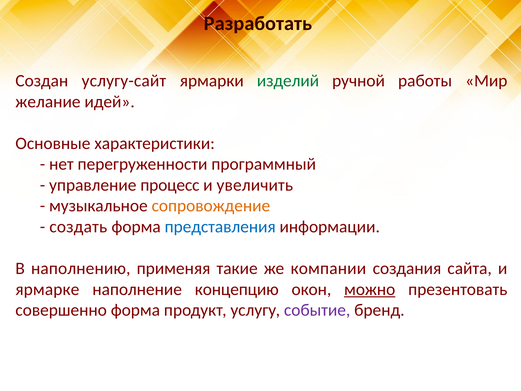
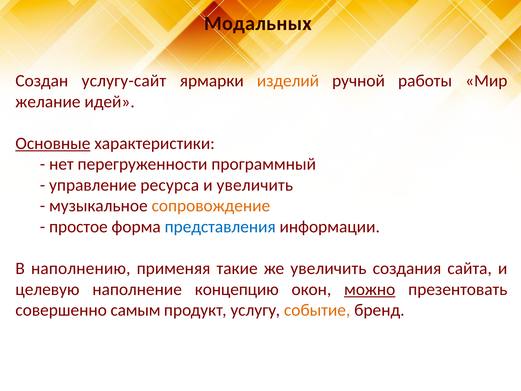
Разработать: Разработать -> Модальных (258, 23)
изделий colour: green -> orange (288, 81)
Основные underline: none -> present (53, 143)
процесс: процесс -> ресурса (170, 185)
создать: создать -> простое (78, 227)
же компании: компании -> увеличить (328, 268)
ярмарке: ярмарке -> целевую (47, 289)
совершенно форма: форма -> самым (136, 310)
событие colour: purple -> orange (317, 310)
